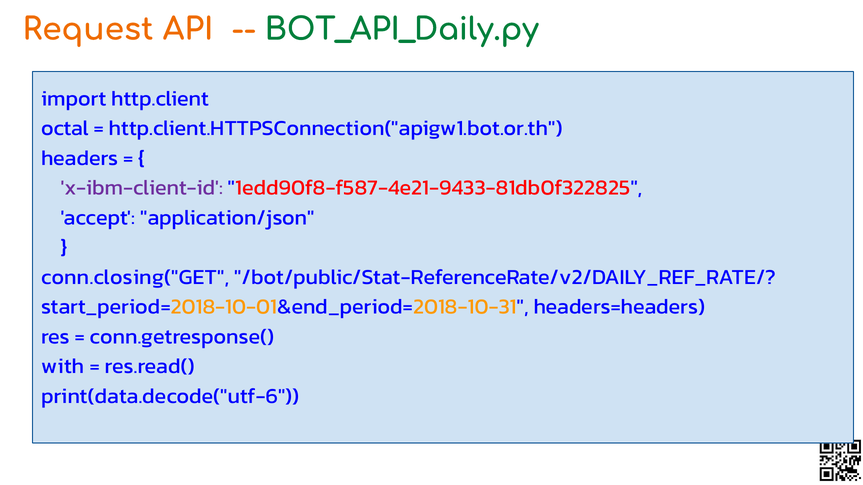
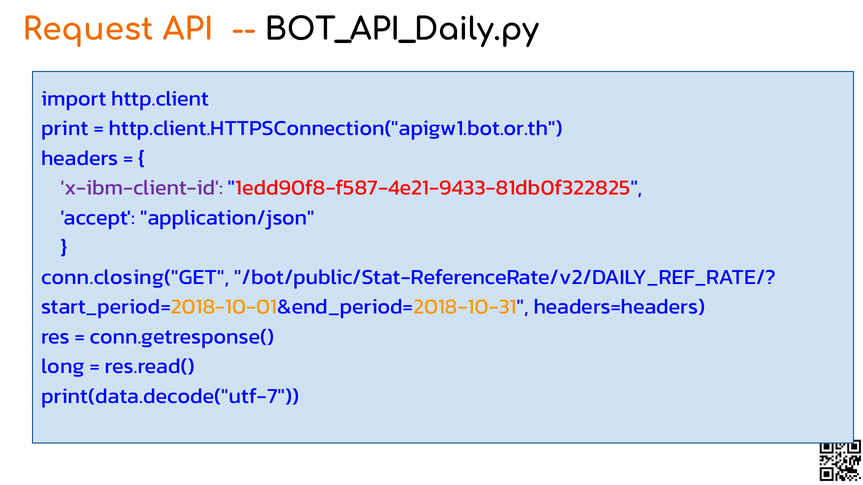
BOT_API_Daily.py colour: green -> black (402, 30)
octal: octal -> print (65, 128)
with: with -> long (63, 367)
print(data.decode("utf-6: print(data.decode("utf-6 -> print(data.decode("utf-7 (170, 396)
